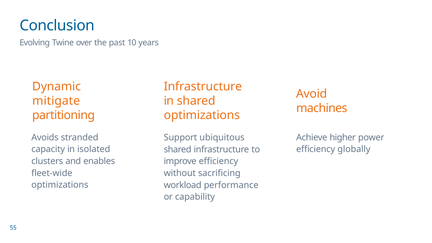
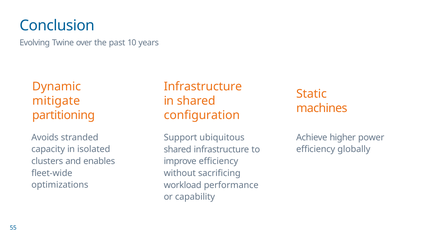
Avoid: Avoid -> Static (312, 94)
optimizations: optimizations -> configuration (202, 115)
